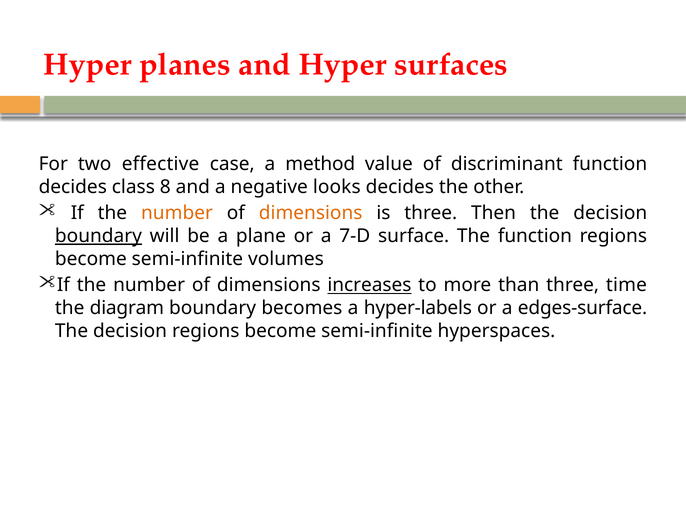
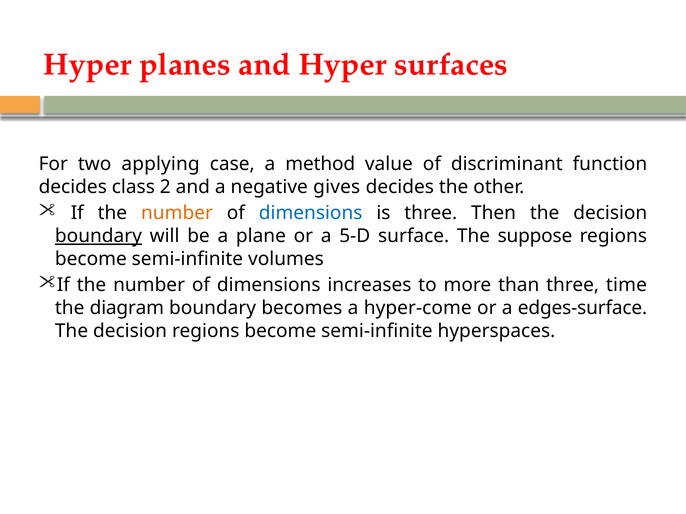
effective: effective -> applying (161, 164)
8: 8 -> 2 (165, 187)
looks: looks -> gives (337, 187)
dimensions colour: orange -> blue (311, 213)
7-D: 7-D -> 5-D (355, 236)
The function: function -> suppose (535, 236)
increases underline: present -> none (369, 285)
hyper-labels: hyper-labels -> hyper-come (418, 308)
